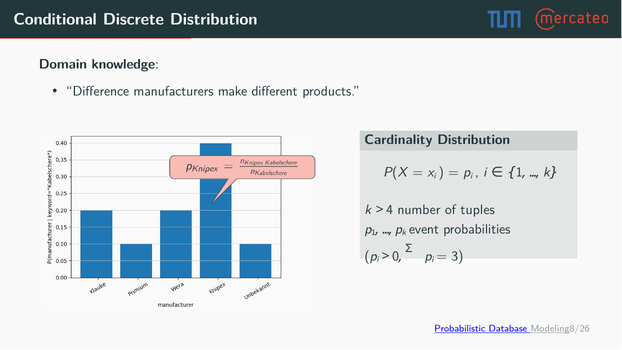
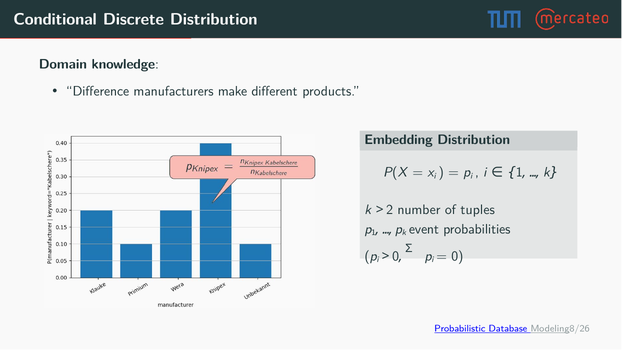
Cardinality: Cardinality -> Embedding (398, 140)
4: 4 -> 2 (390, 210)
3: 3 -> 0 (457, 256)
